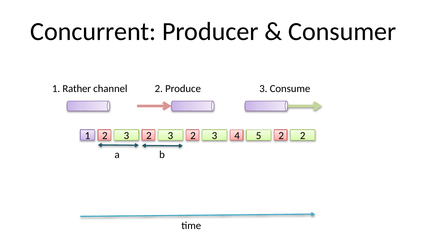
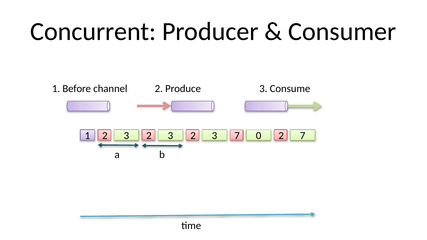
Rather: Rather -> Before (77, 89)
4: 4 -> 7 (237, 136)
5: 5 -> 0 (259, 136)
1 2 2: 2 -> 7 (303, 136)
